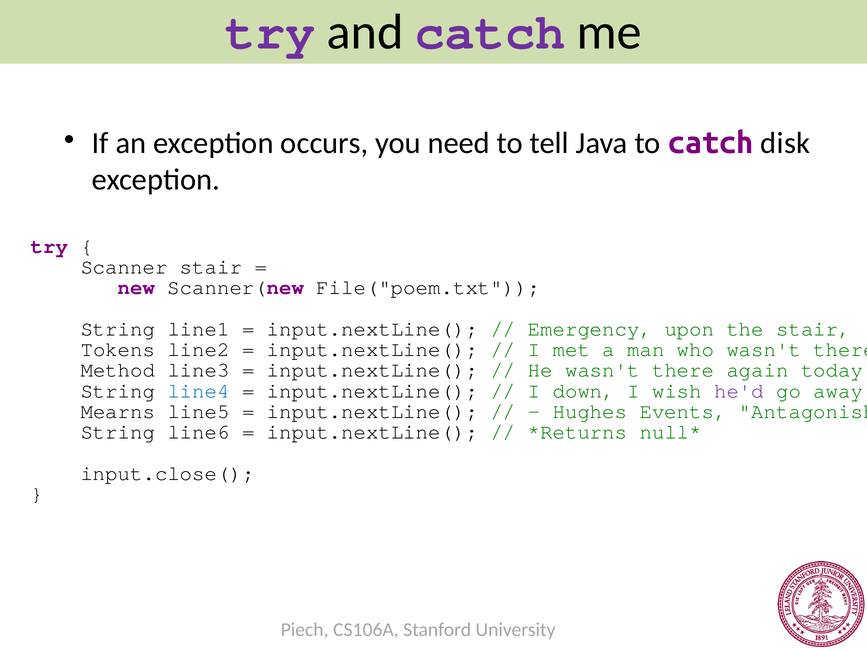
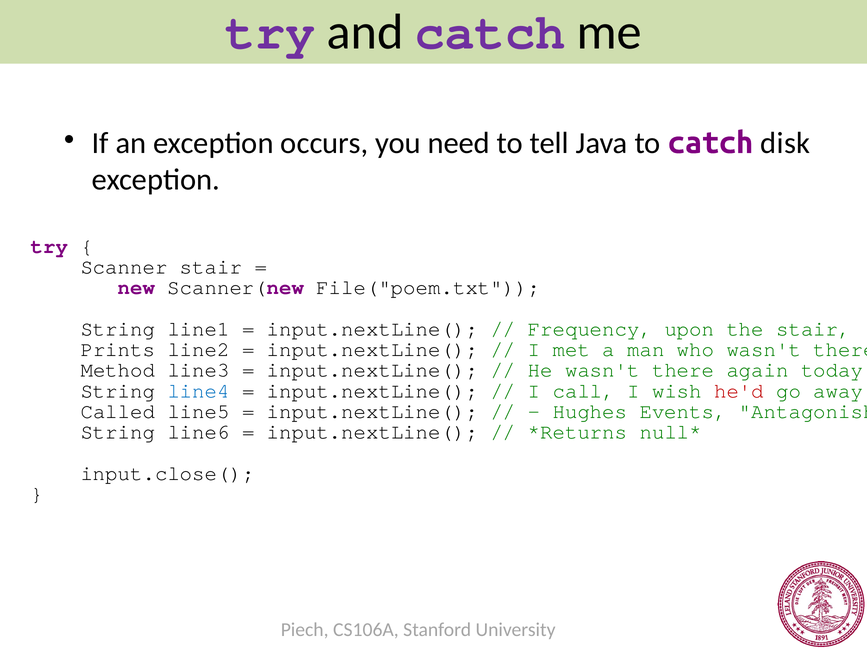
Emergency: Emergency -> Frequency (590, 329)
Tokens: Tokens -> Prints (118, 350)
down: down -> call (584, 391)
he'd colour: purple -> red (739, 391)
Mearns: Mearns -> Called (118, 411)
